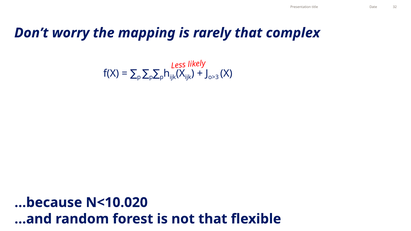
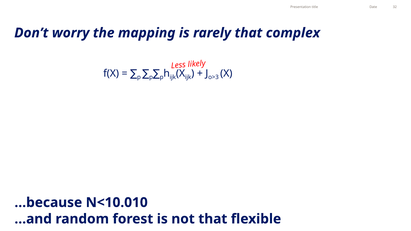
N<10.020: N<10.020 -> N<10.010 (117, 203)
